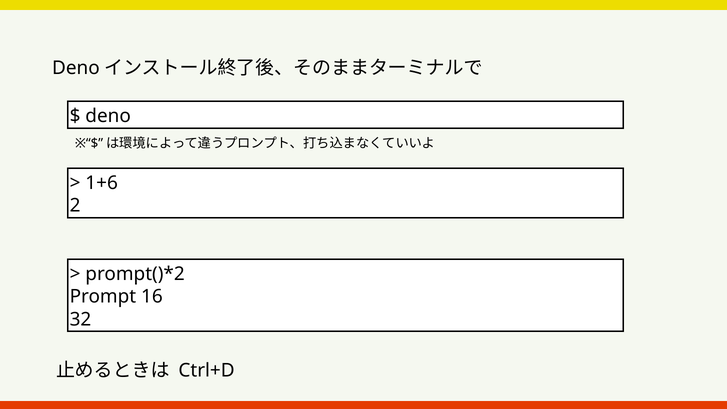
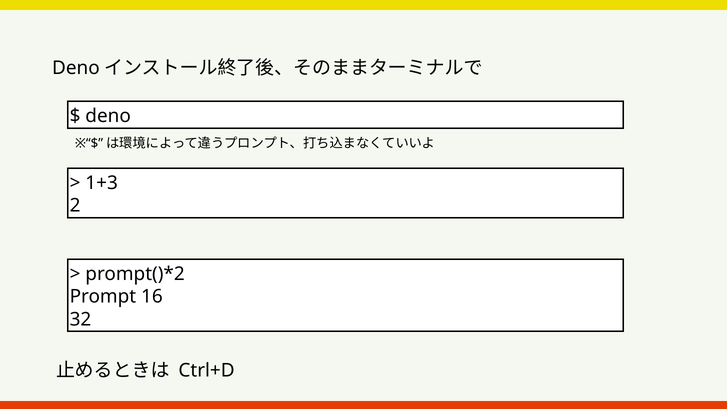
1+6: 1+6 -> 1+3 (102, 183)
